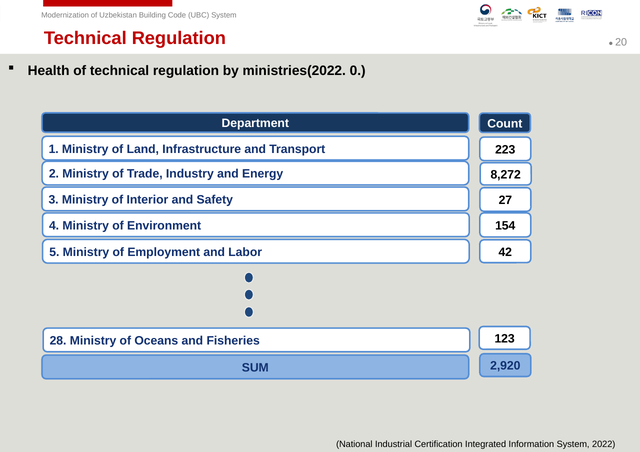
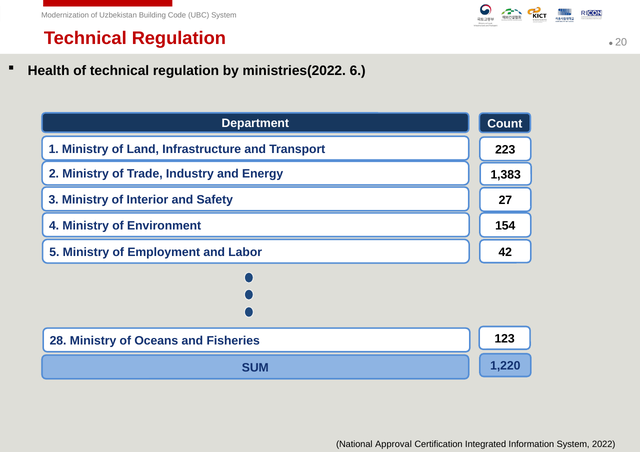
0: 0 -> 6 (358, 71)
8,272: 8,272 -> 1,383 (506, 175)
2,920: 2,920 -> 1,220 (505, 366)
Industrial: Industrial -> Approval (393, 445)
